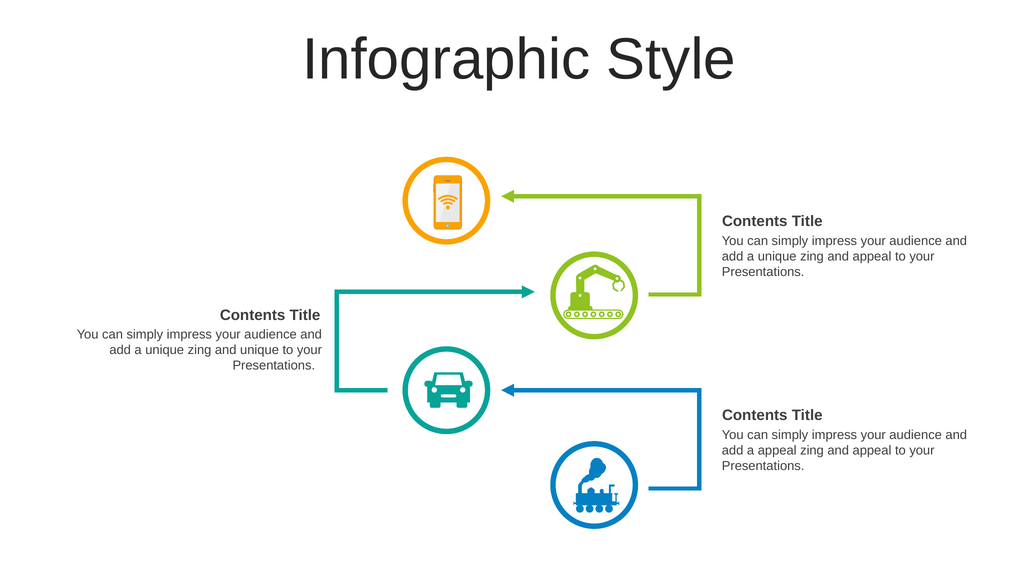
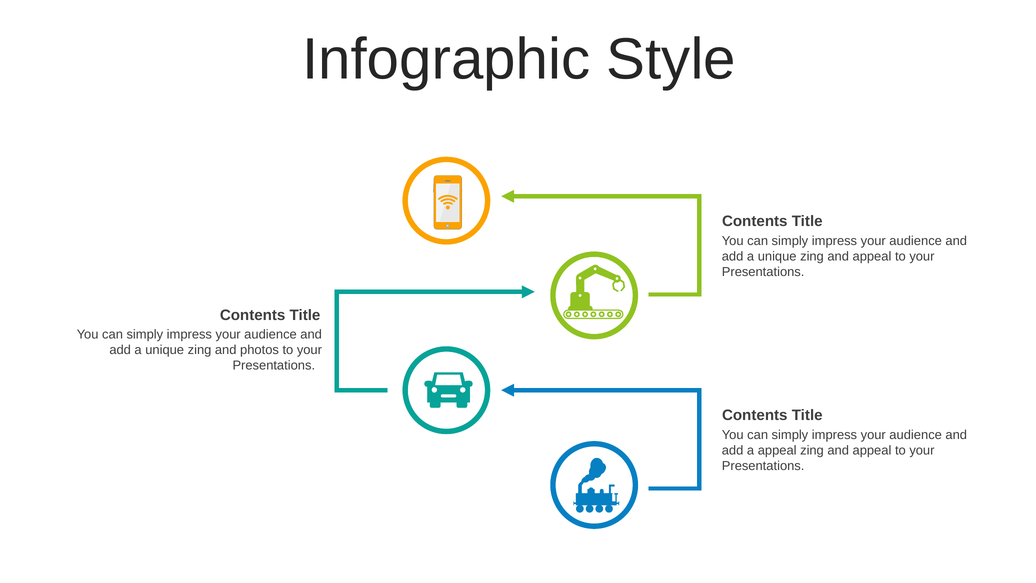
and unique: unique -> photos (260, 350)
